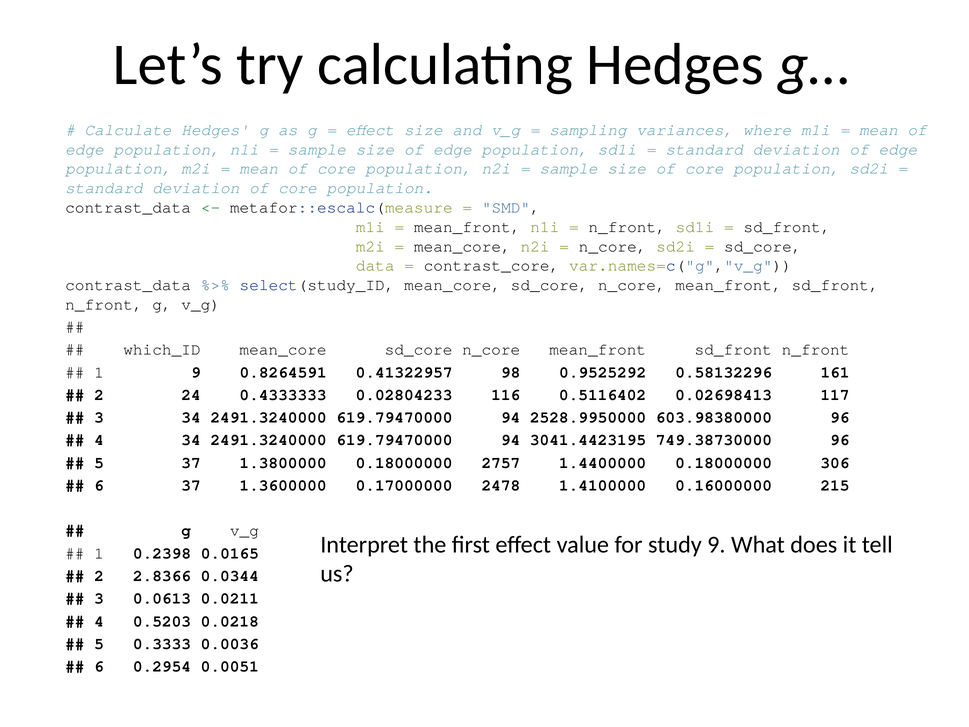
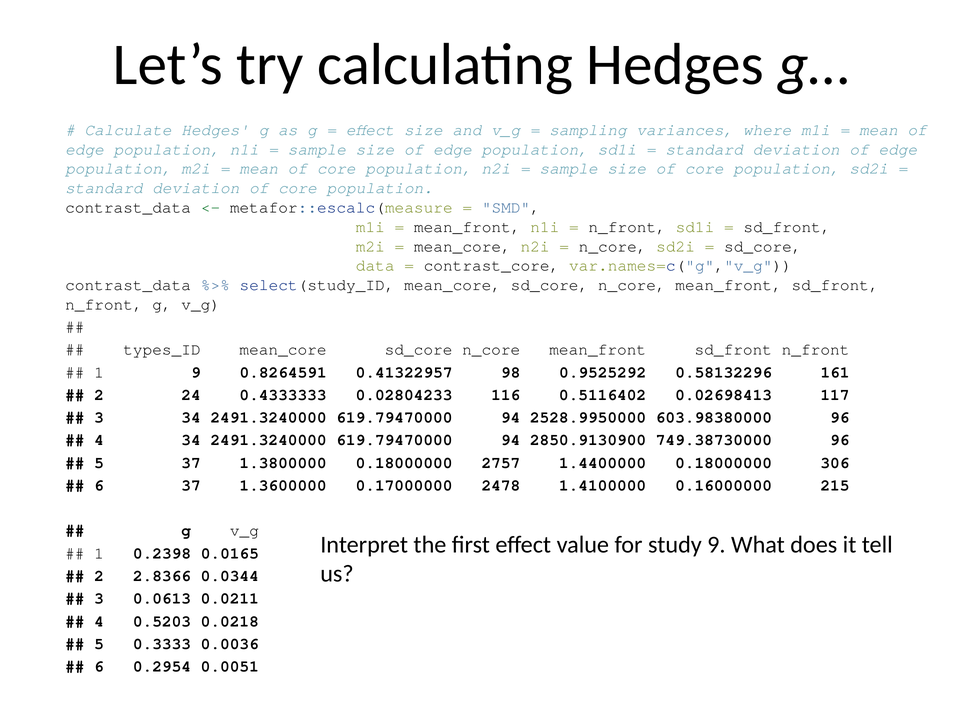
which_ID: which_ID -> types_ID (162, 350)
3041.4423195: 3041.4423195 -> 2850.9130900 (588, 440)
